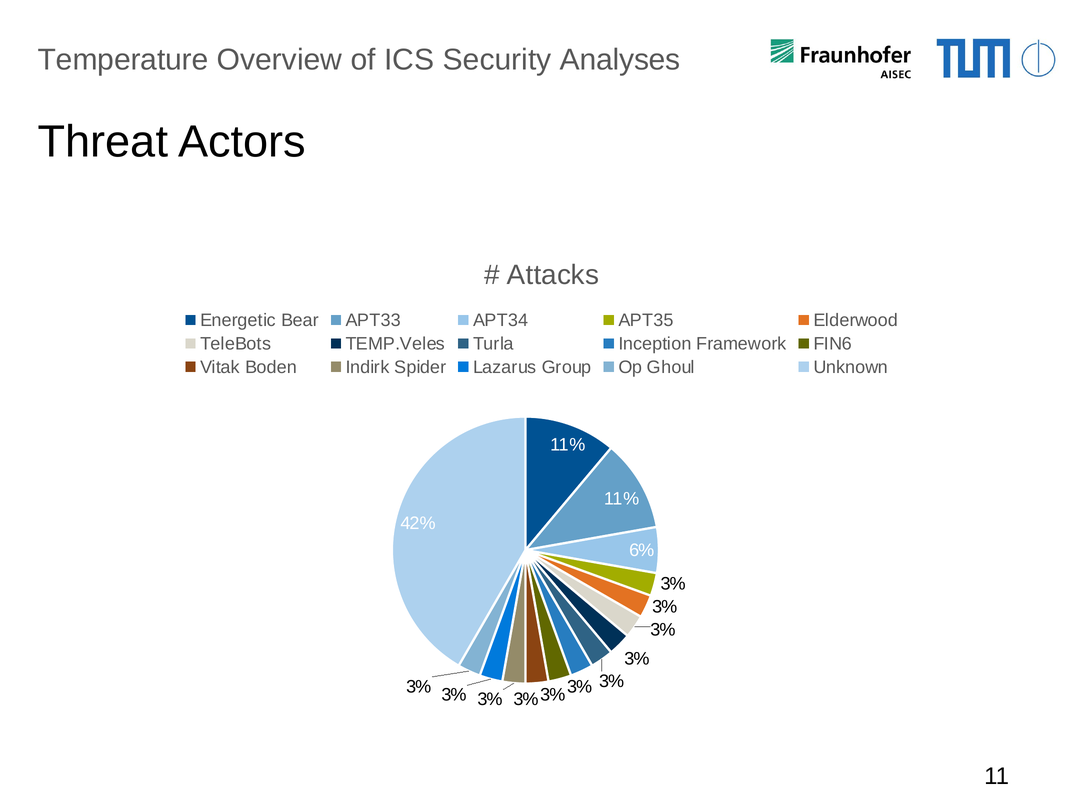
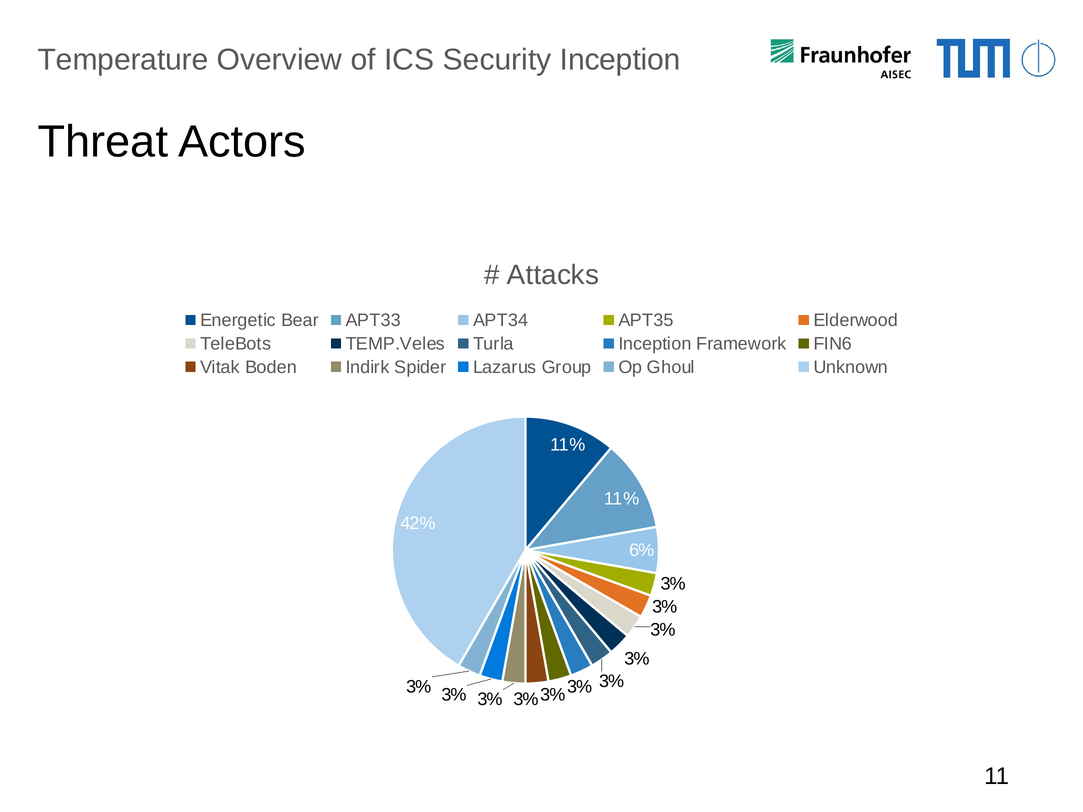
Security Analyses: Analyses -> Inception (620, 60)
